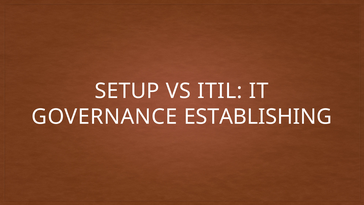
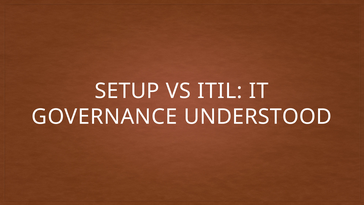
ESTABLISHING: ESTABLISHING -> UNDERSTOOD (258, 117)
